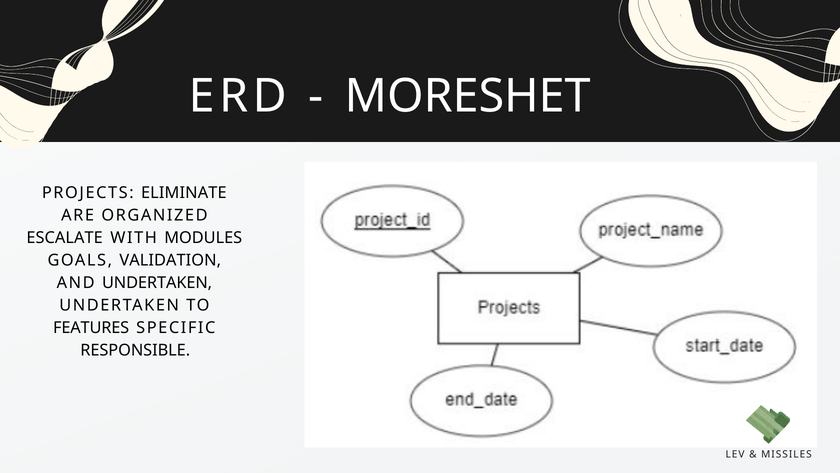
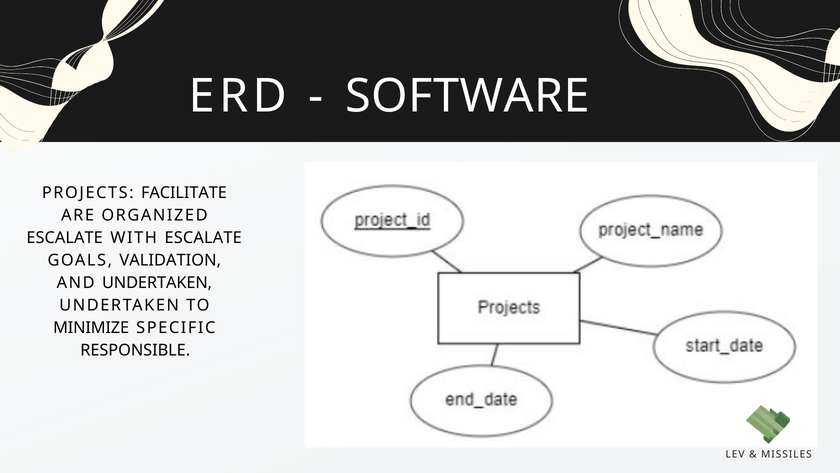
MORESHET: MORESHET -> SOFTWARE (467, 96)
ELIMINATE: ELIMINATE -> FACILITATE (184, 192)
WITH MODULES: MODULES -> ESCALATE (203, 237)
FEATURES: FEATURES -> MINIMIZE (91, 328)
